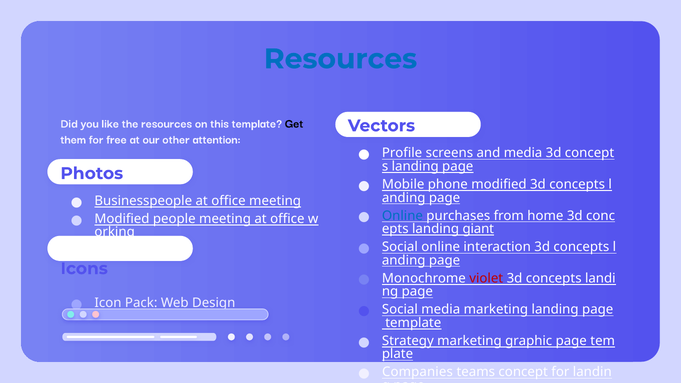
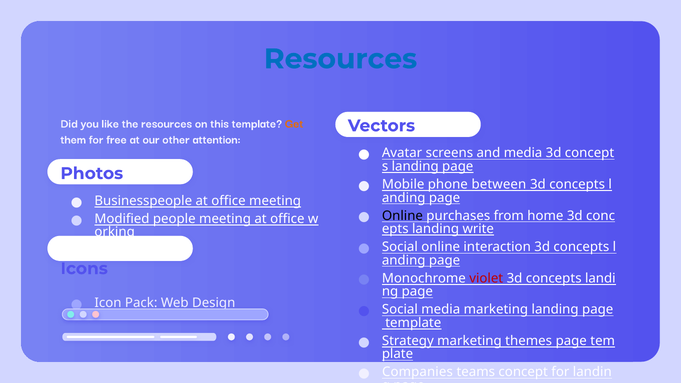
Get colour: black -> orange (294, 123)
Profile: Profile -> Avatar (402, 153)
phone modified: modified -> between (499, 184)
Online colour: blue -> black (402, 216)
giant: giant -> write (478, 229)
graphic: graphic -> themes (529, 341)
